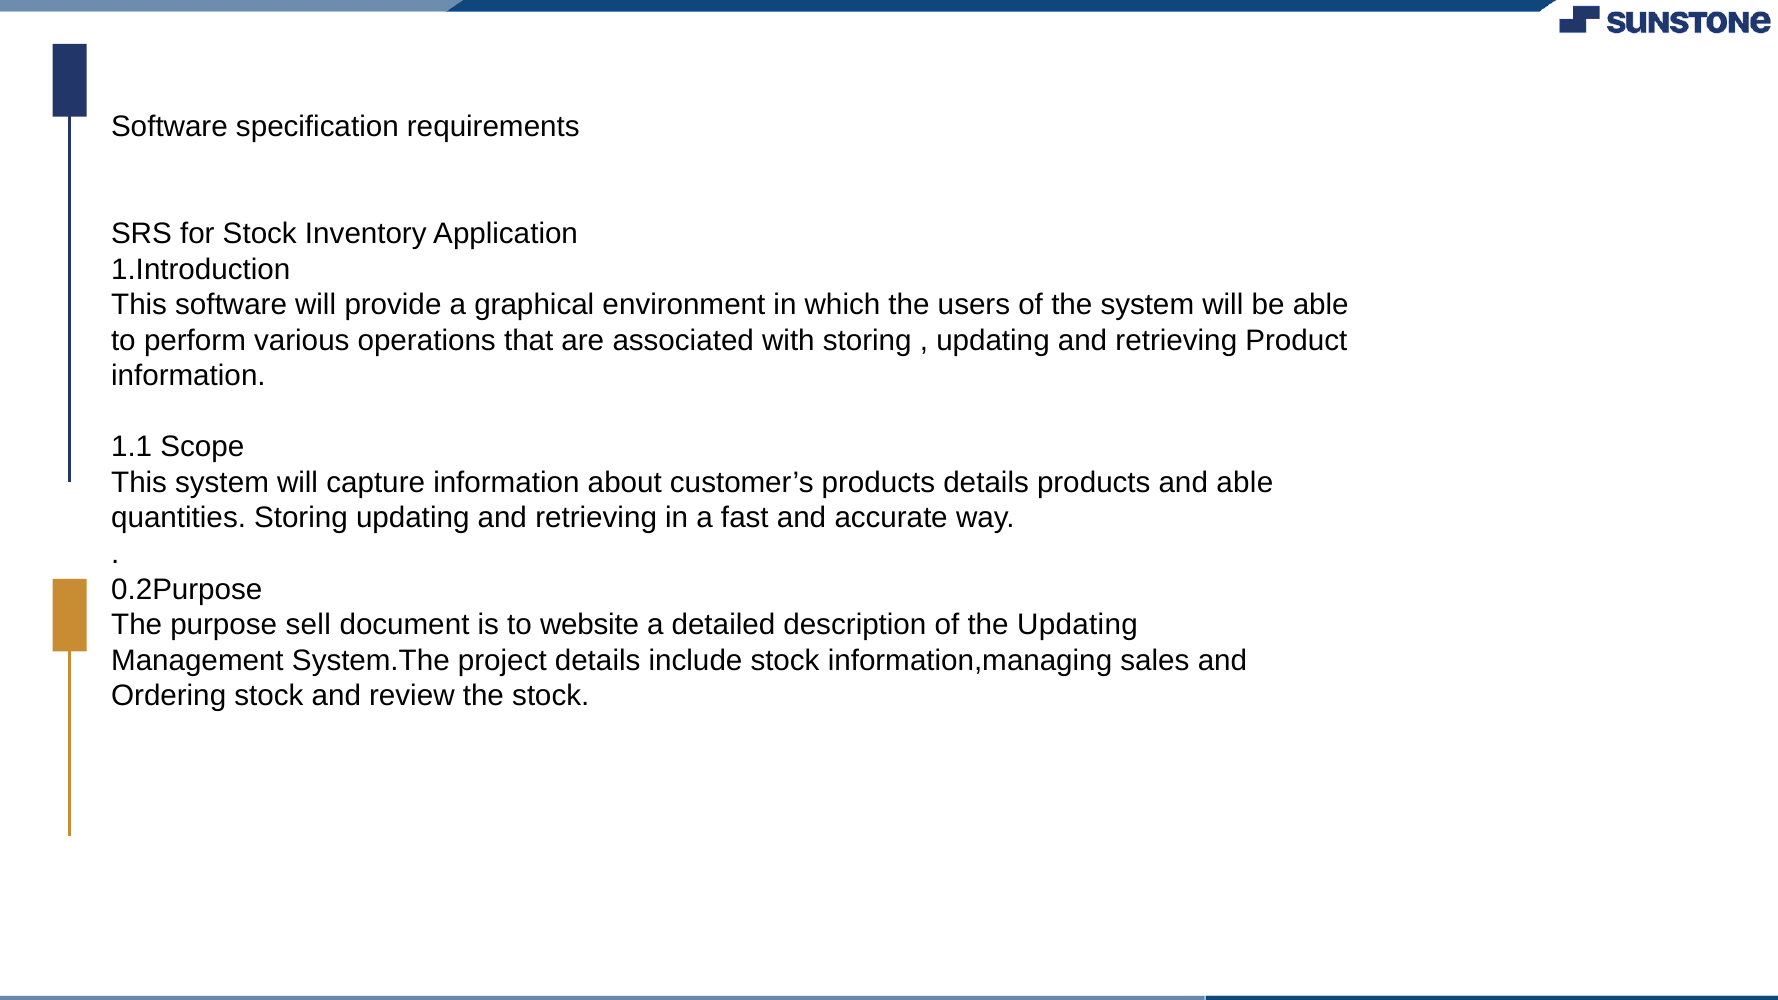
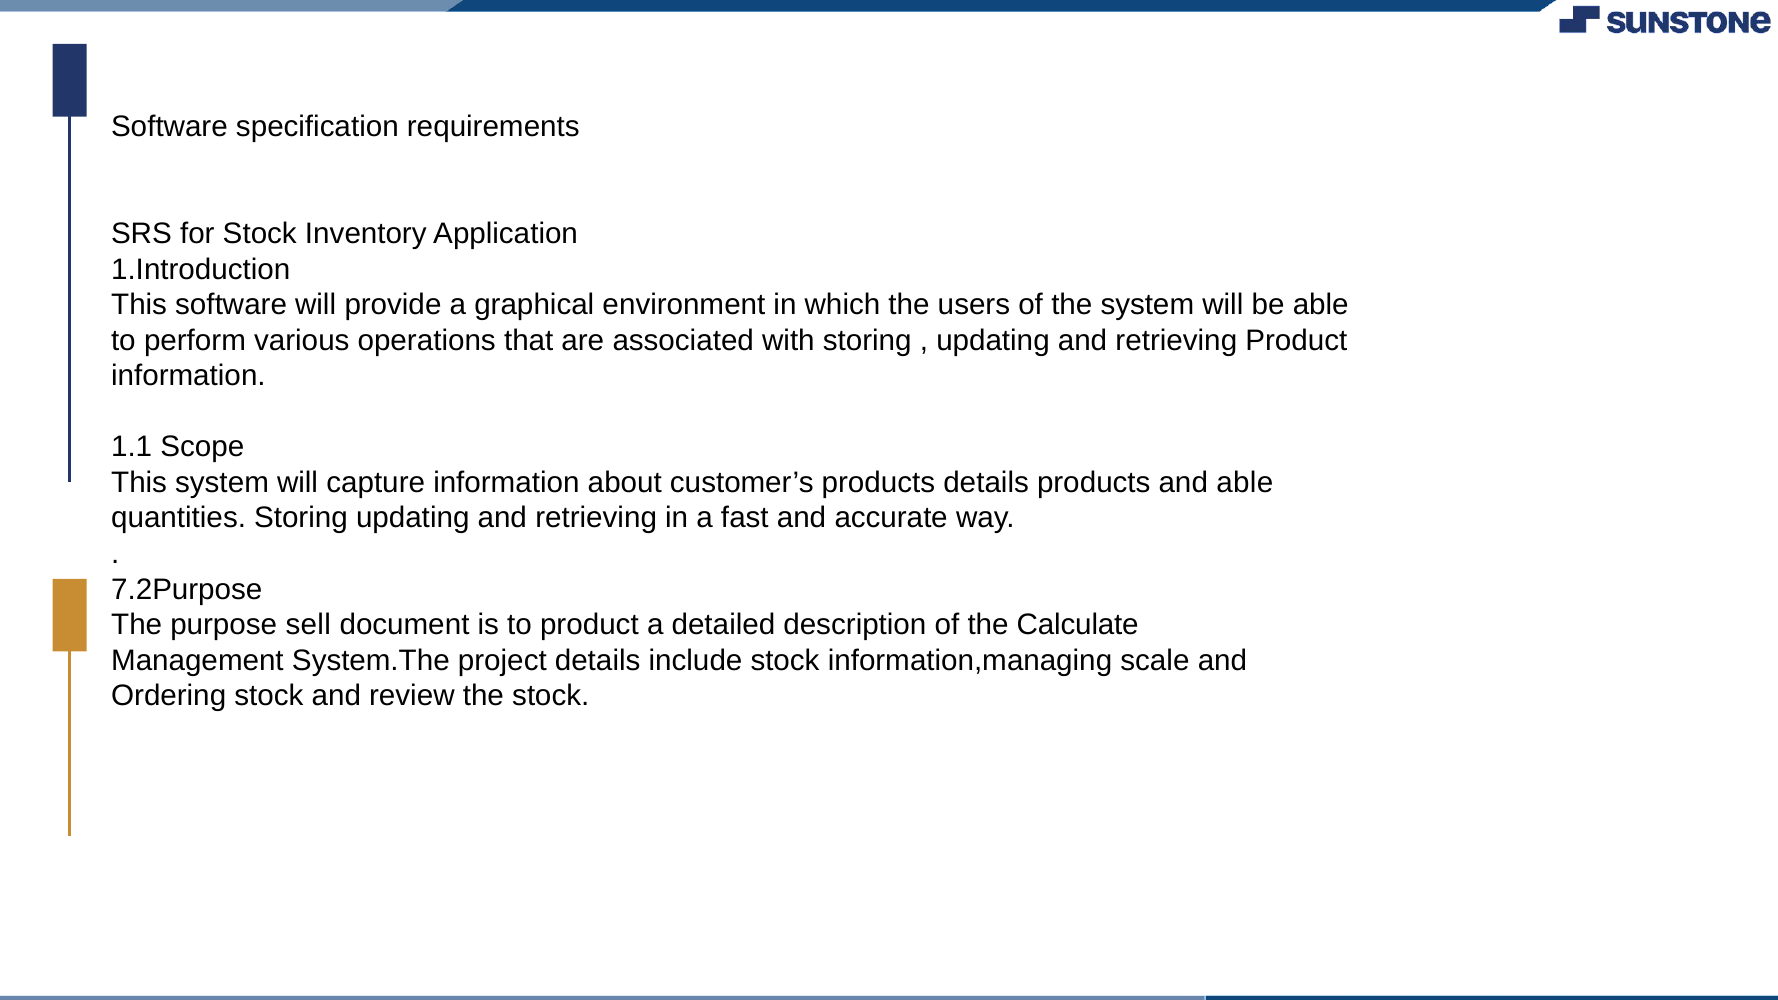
0.2Purpose: 0.2Purpose -> 7.2Purpose (187, 589)
to website: website -> product (589, 625)
the Updating: Updating -> Calculate (1078, 625)
sales: sales -> scale (1155, 661)
